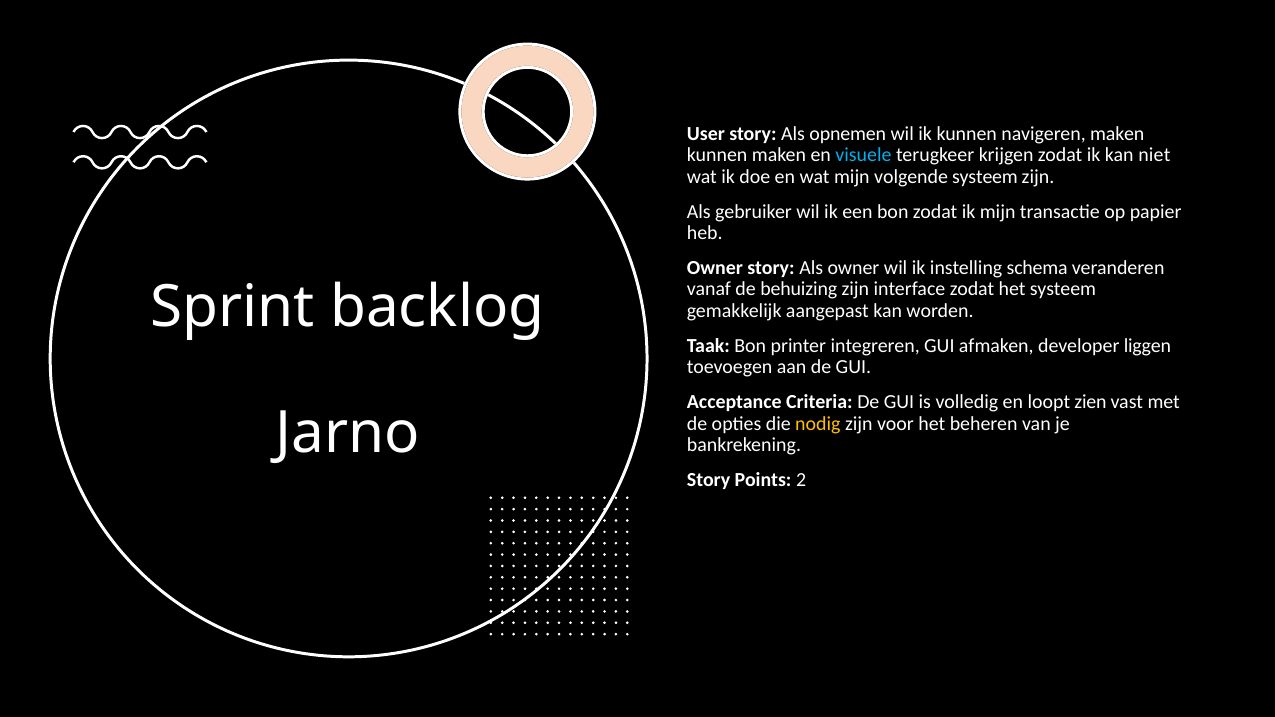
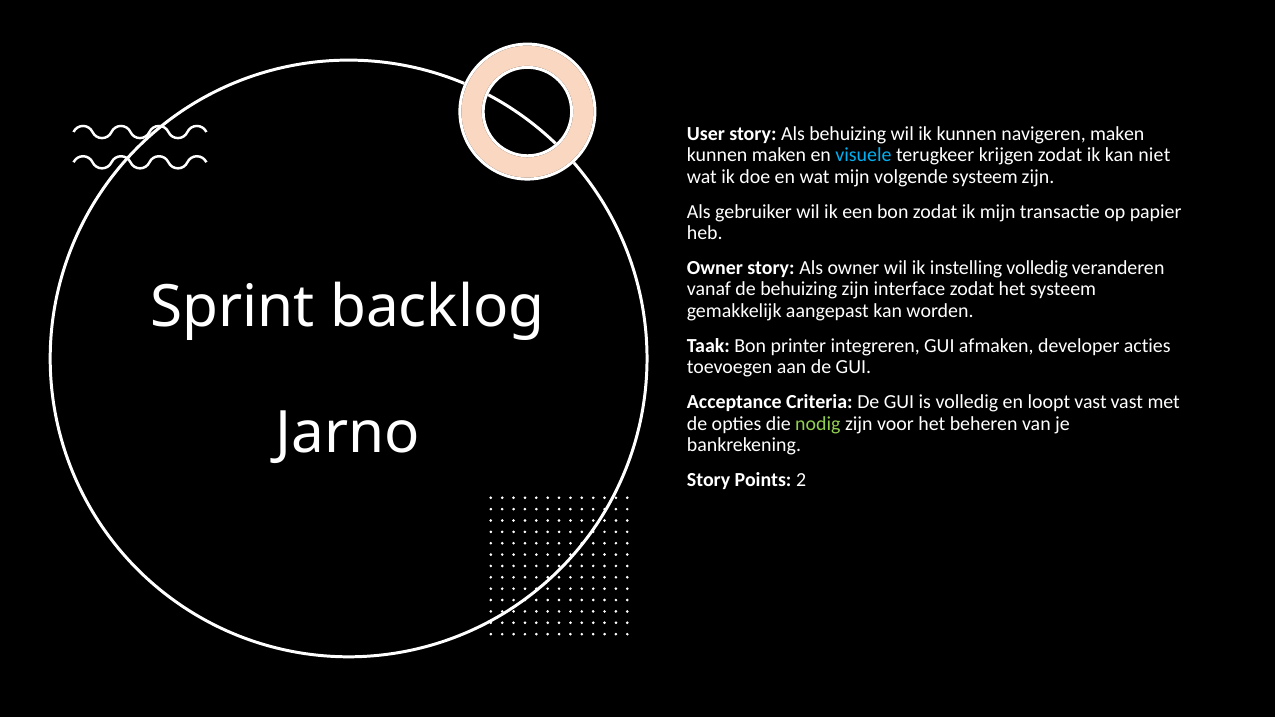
Als opnemen: opnemen -> behuizing (848, 134)
instelling schema: schema -> volledig (1037, 268)
liggen: liggen -> acties (1147, 346)
loopt zien: zien -> vast (1091, 402)
nodig colour: yellow -> light green (818, 424)
